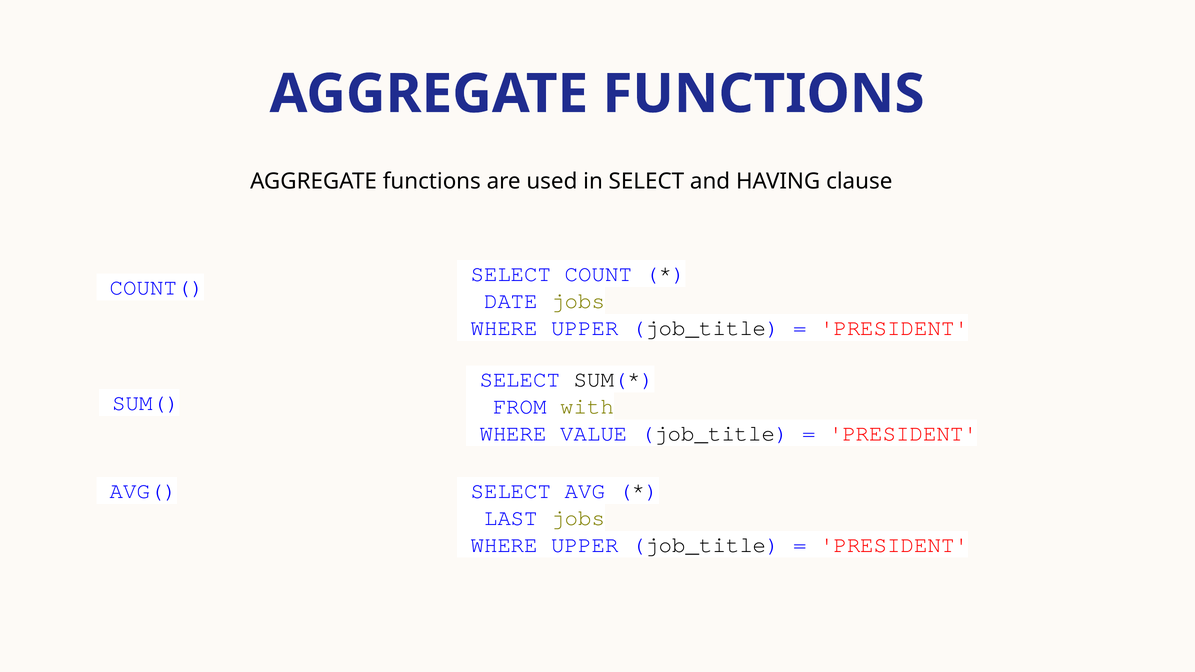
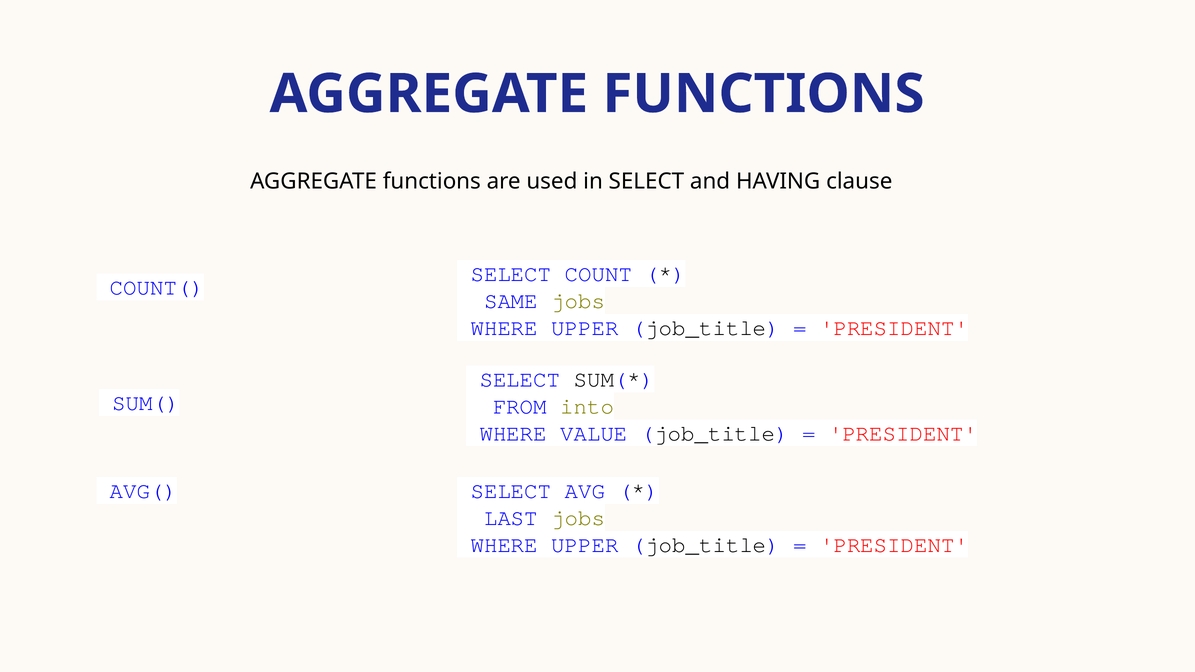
DATE: DATE -> SAME (511, 301)
with: with -> into (587, 406)
